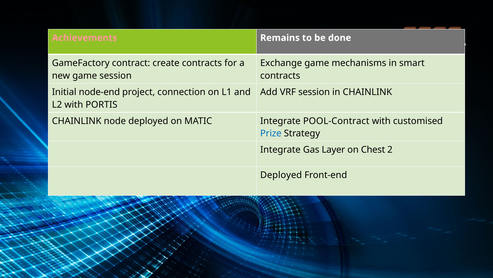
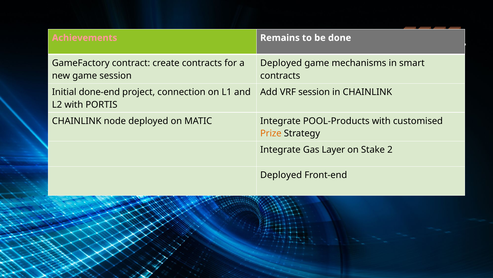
Exchange: Exchange -> Deployed (281, 63)
node-end: node-end -> done-end (99, 92)
POOL-Contract: POOL-Contract -> POOL-Products (336, 121)
Prize colour: blue -> orange (271, 133)
Chest: Chest -> Stake (373, 150)
